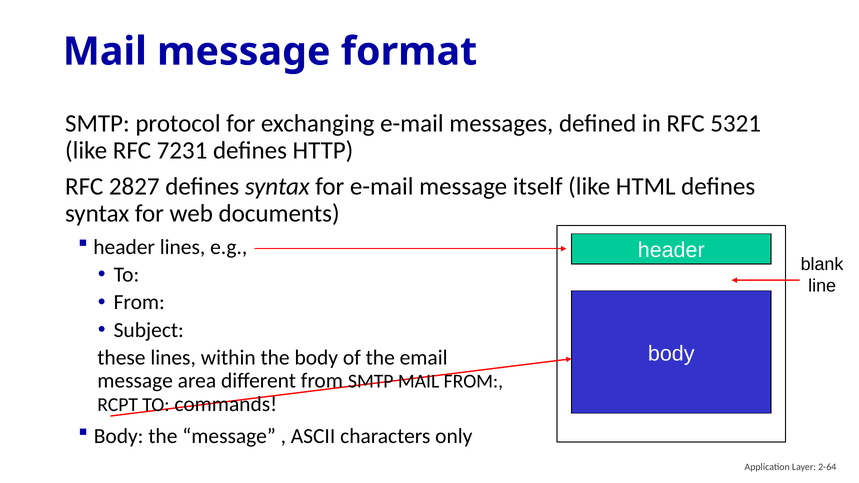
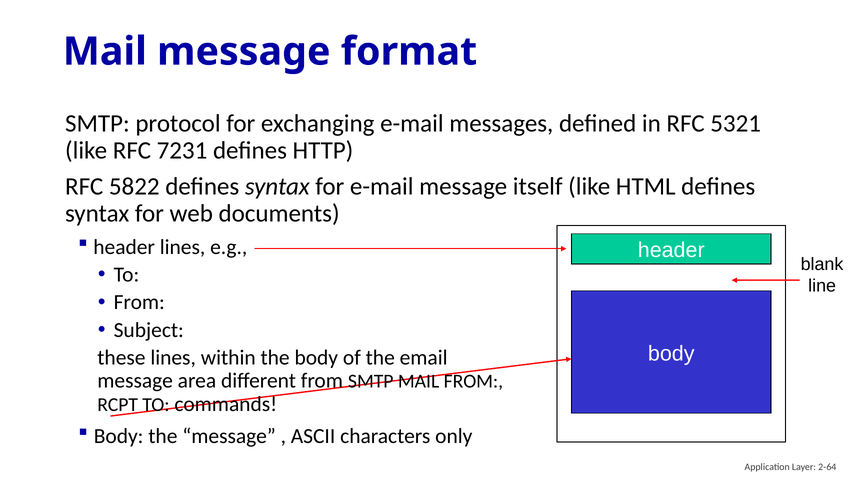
2827: 2827 -> 5822 (134, 187)
